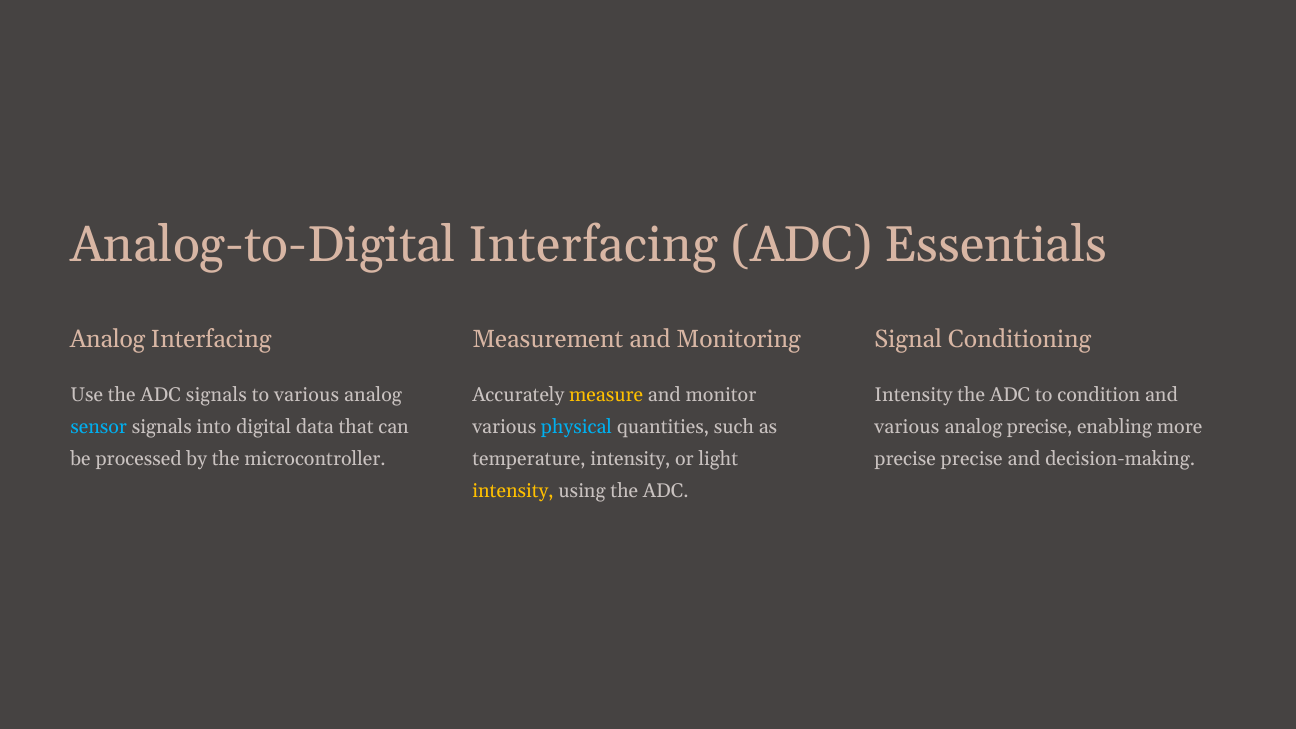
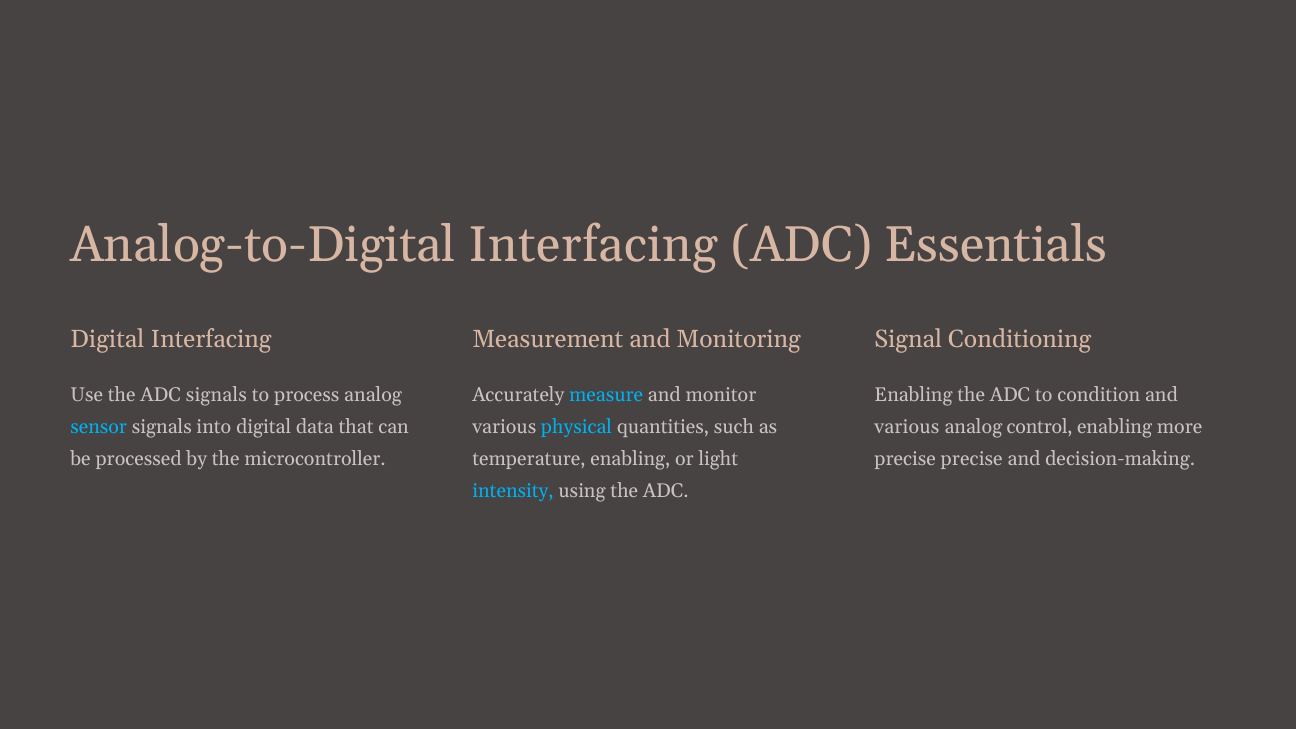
Analog: Analog -> Digital (107, 340)
to various: various -> process (307, 395)
measure colour: yellow -> light blue (606, 395)
Intensity: Intensity -> Enabling (914, 395)
analog precise: precise -> control (1040, 427)
temperature intensity: intensity -> enabling (630, 459)
intensity colour: yellow -> light blue (513, 491)
